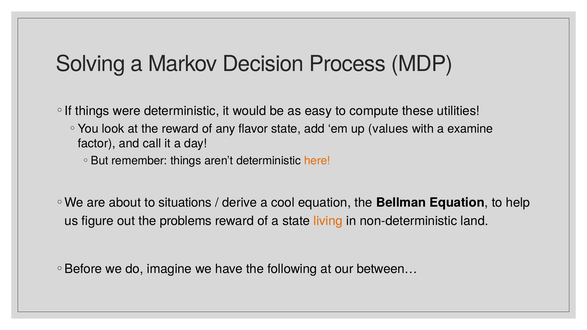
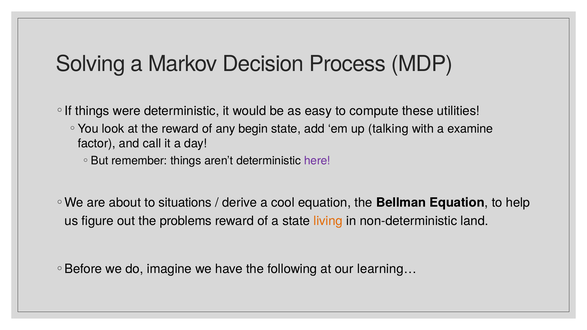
flavor: flavor -> begin (253, 129)
values: values -> talking (388, 129)
here colour: orange -> purple (317, 161)
between…: between… -> learning… (387, 269)
